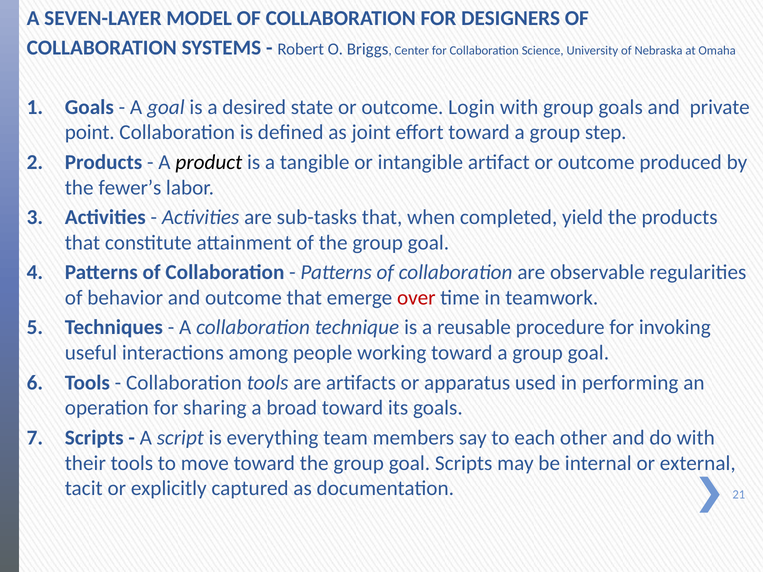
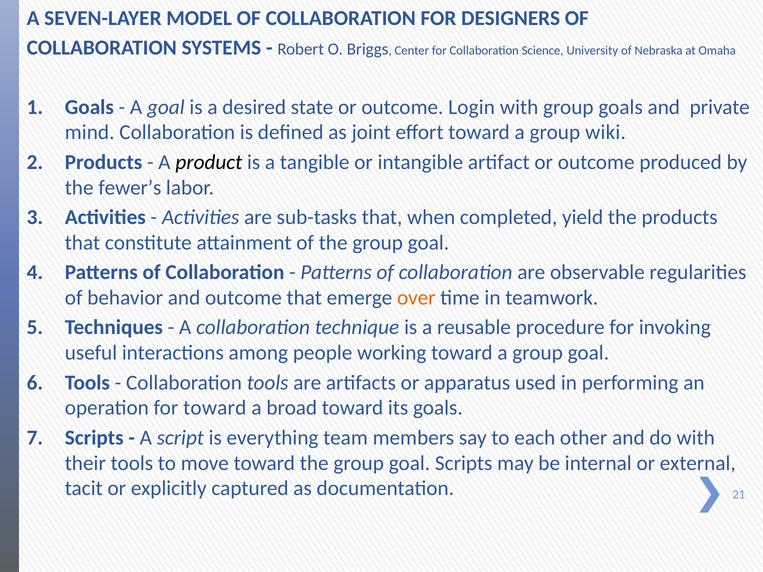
point: point -> mind (90, 133)
step: step -> wiki (606, 133)
over colour: red -> orange (416, 298)
for sharing: sharing -> toward (215, 408)
